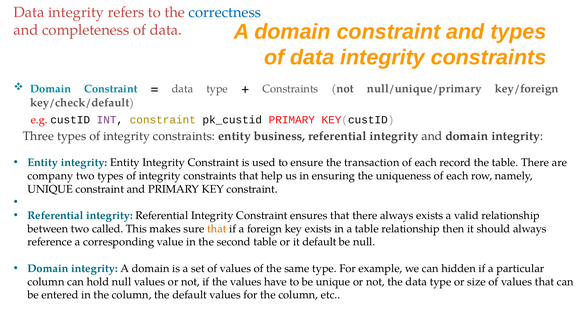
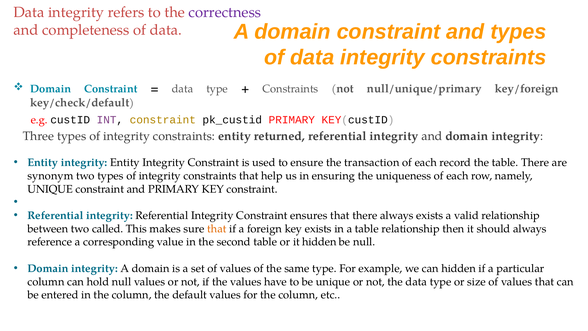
correctness colour: blue -> purple (225, 12)
business: business -> returned (279, 136)
company: company -> synonym (50, 176)
it default: default -> hidden (319, 242)
